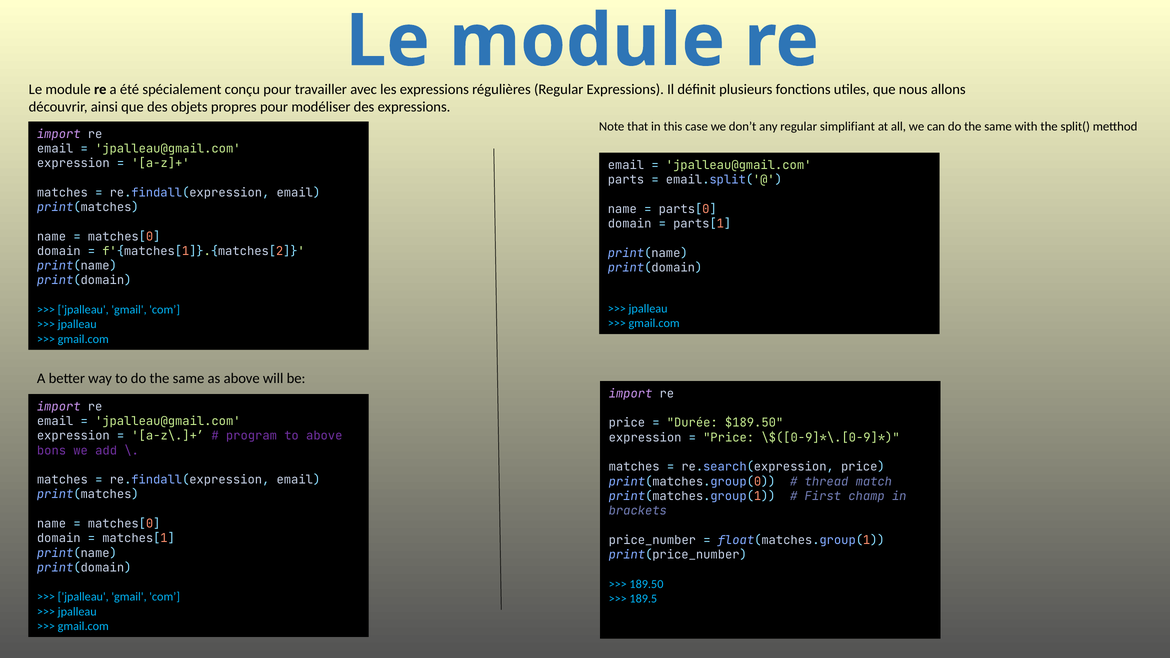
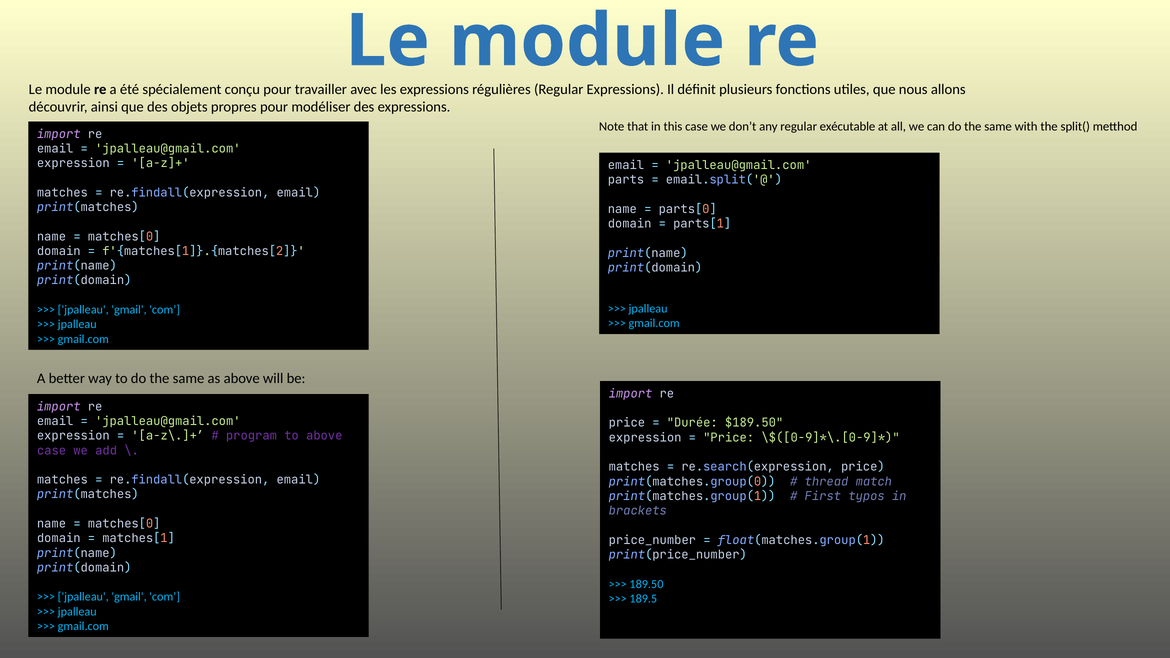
simplifiant: simplifiant -> exécutable (848, 127)
bons: bons -> case (52, 451)
champ: champ -> typos (867, 496)
